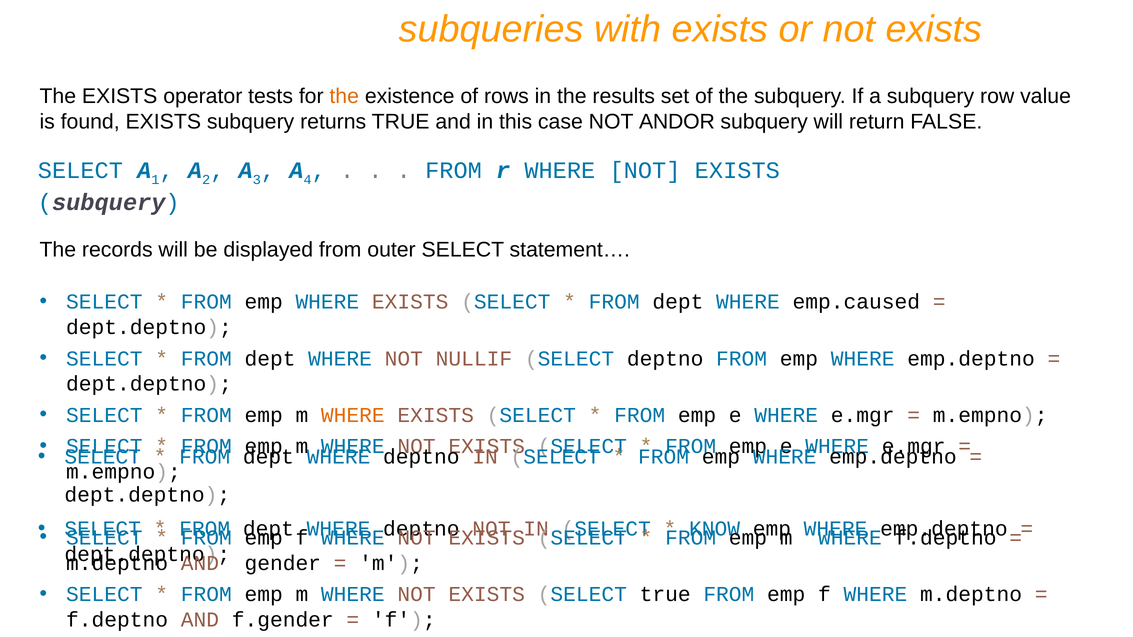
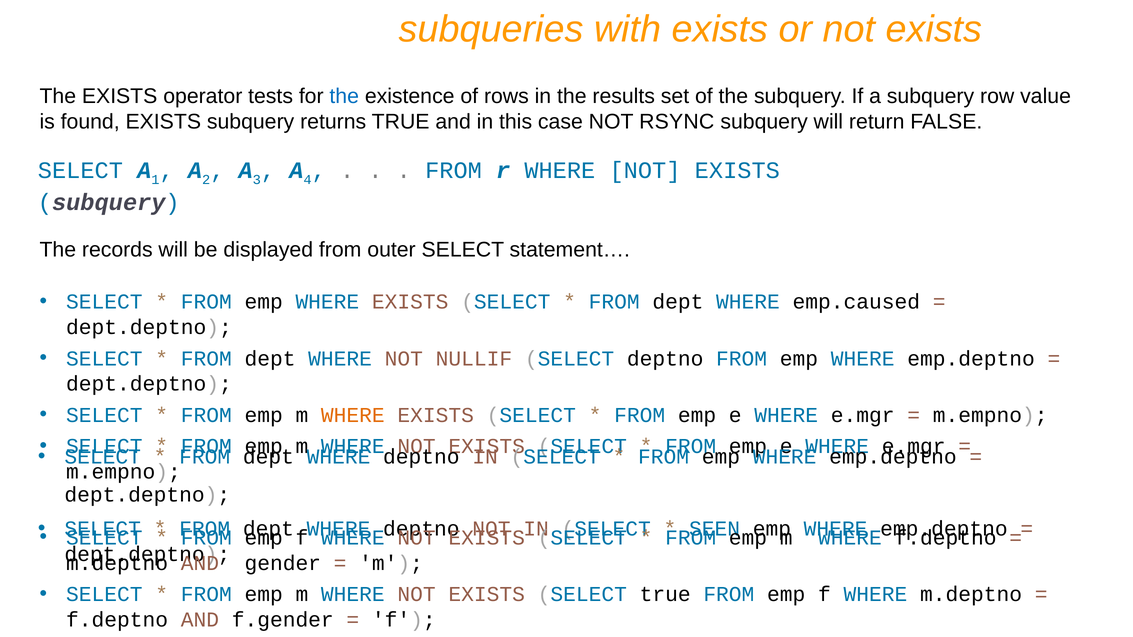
the colour: orange -> blue (344, 96)
ANDOR: ANDOR -> RSYNC (677, 122)
KNOW: KNOW -> SEEN (715, 529)
